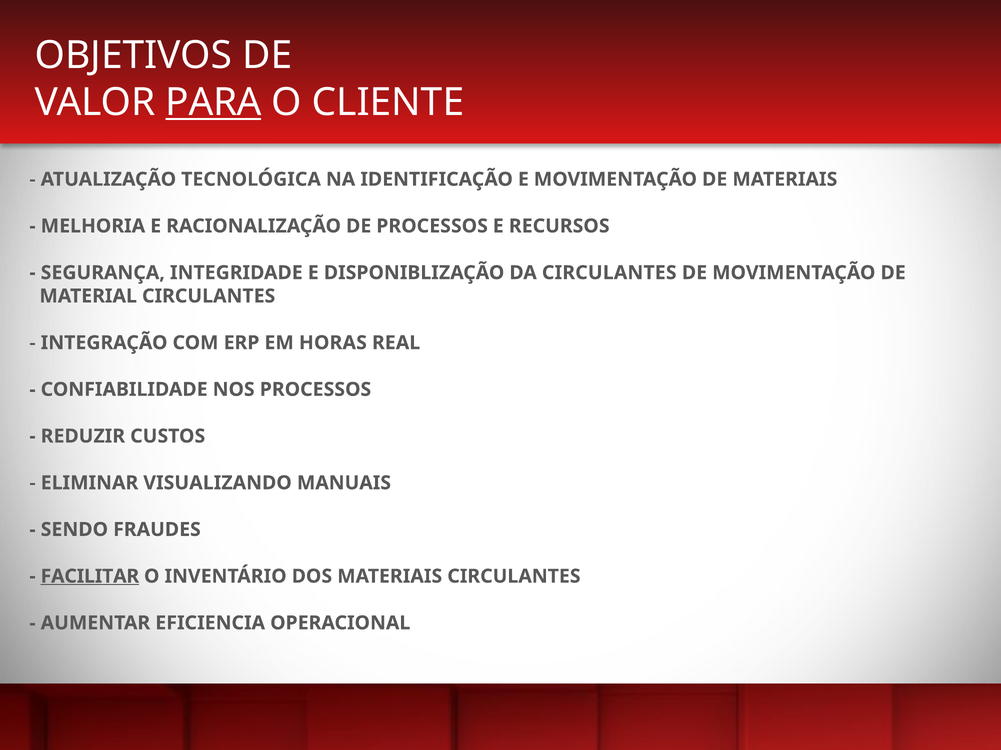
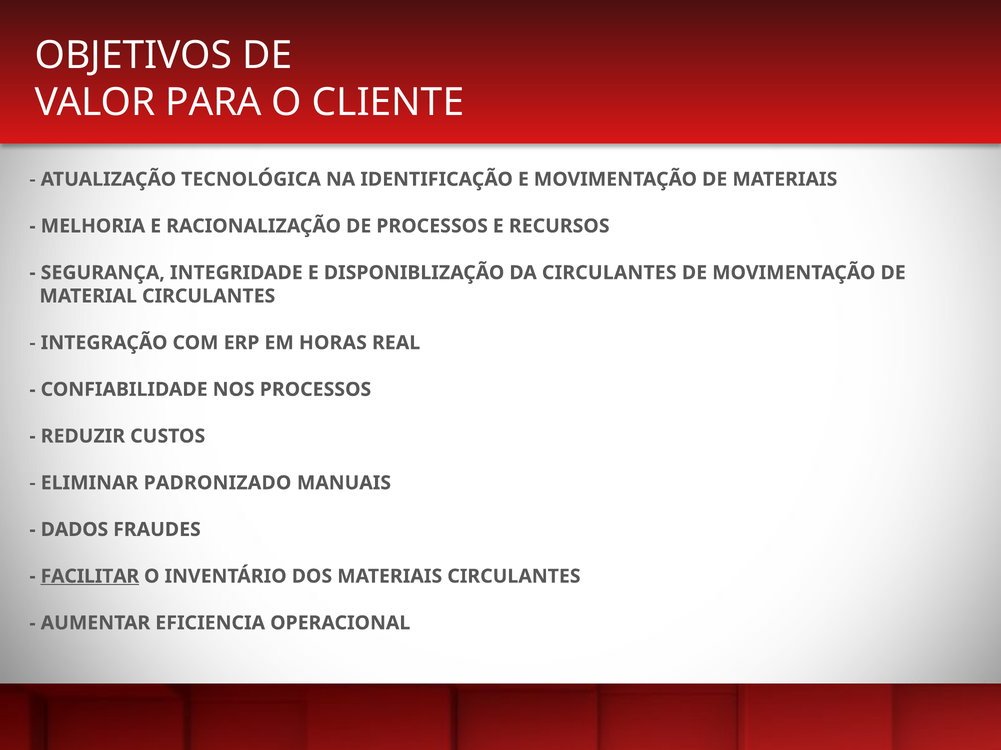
PARA underline: present -> none (214, 102)
VISUALIZANDO: VISUALIZANDO -> PADRONIZADO (217, 483)
SENDO: SENDO -> DADOS (74, 530)
